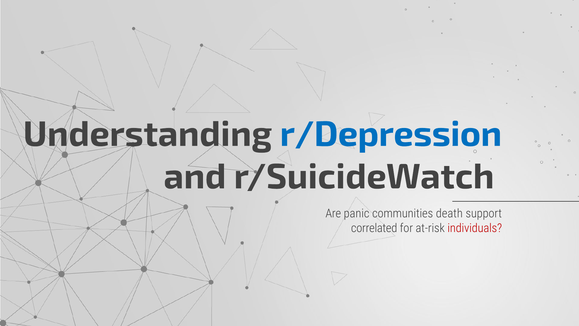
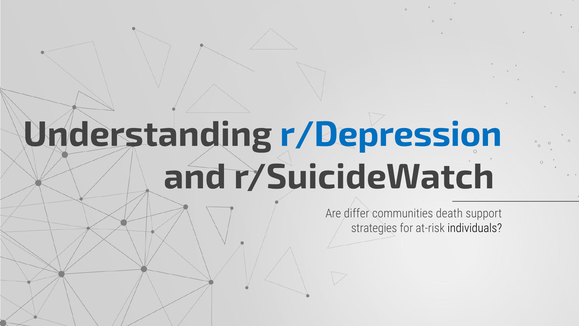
panic: panic -> differ (357, 213)
correlated: correlated -> strategies (374, 228)
individuals colour: red -> black (475, 228)
